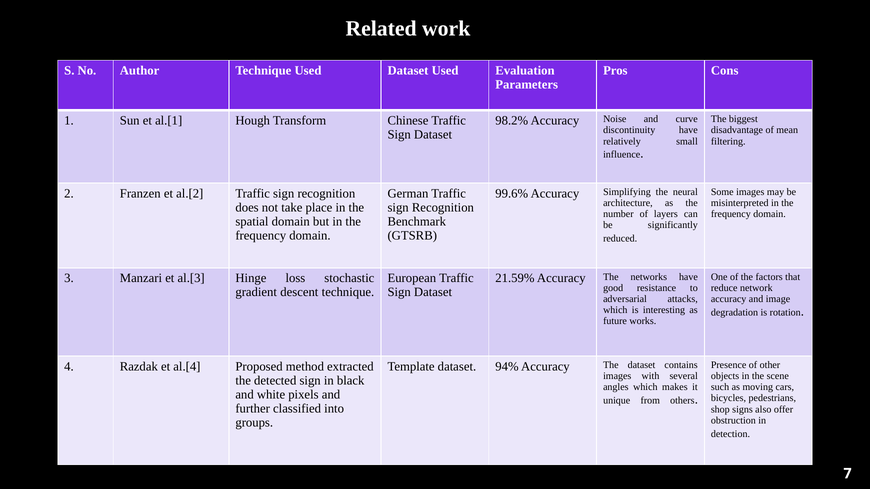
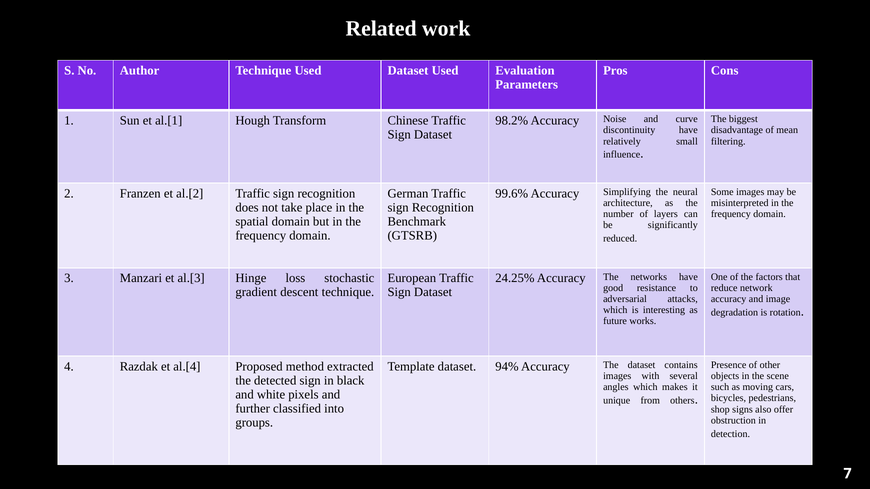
21.59%: 21.59% -> 24.25% (515, 278)
